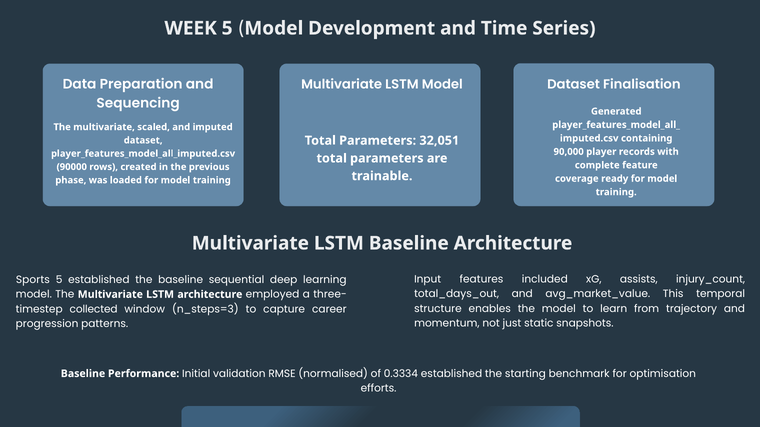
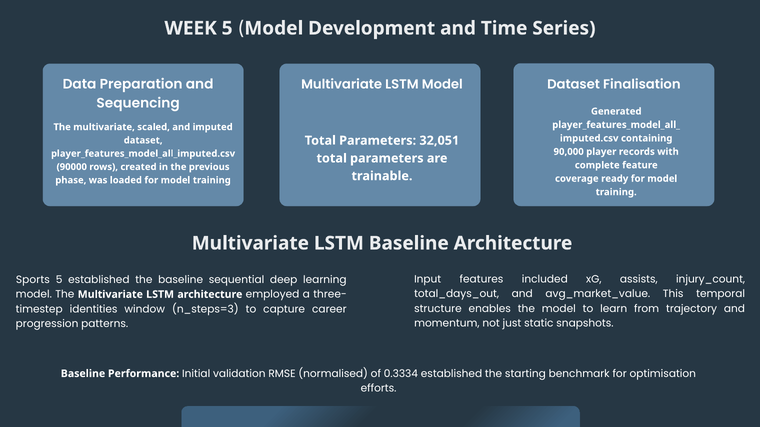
collected: collected -> identities (94, 309)
